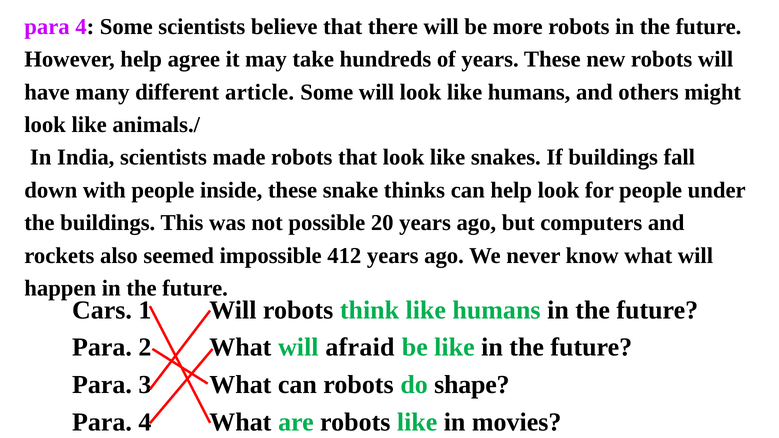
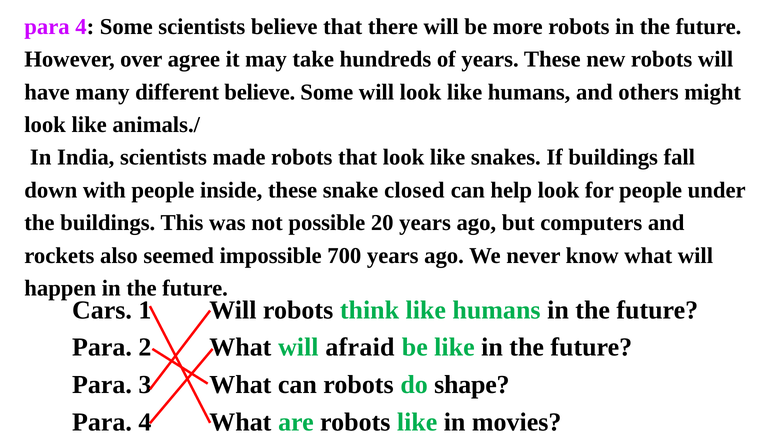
However help: help -> over (141, 59)
different article: article -> believe (260, 92)
thinks: thinks -> closed (414, 190)
412: 412 -> 700 (344, 256)
